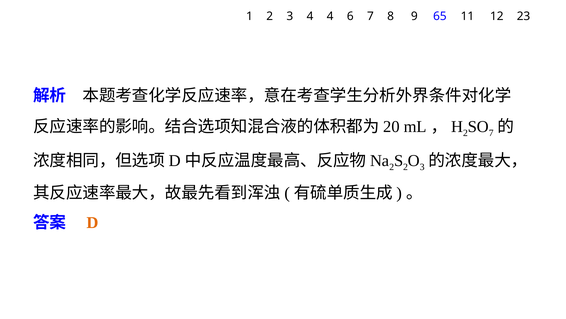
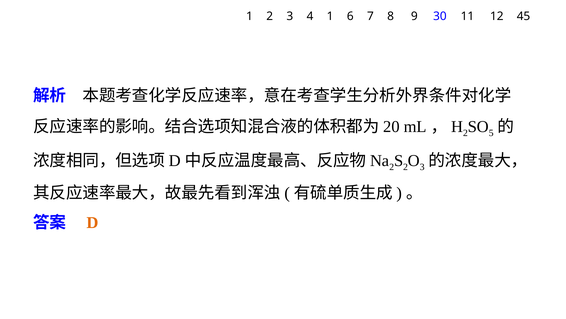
4 4: 4 -> 1 (330, 16)
65: 65 -> 30 (440, 16)
23: 23 -> 45 (524, 16)
7: 7 -> 5 (491, 133)
